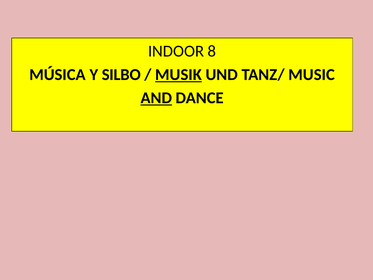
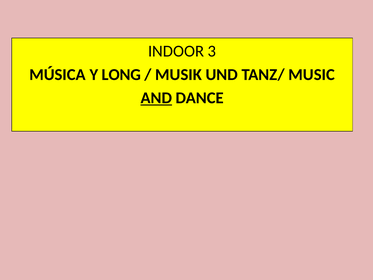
8: 8 -> 3 (212, 51)
SILBO: SILBO -> LONG (121, 75)
MUSIK underline: present -> none (179, 75)
